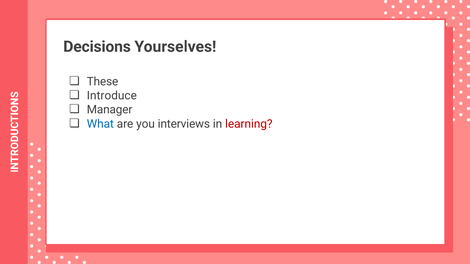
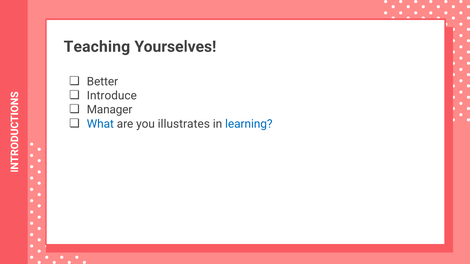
Decisions: Decisions -> Teaching (97, 47)
These: These -> Better (102, 82)
interviews: interviews -> illustrates (184, 124)
learning colour: red -> blue (249, 124)
